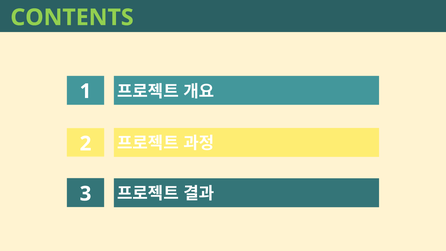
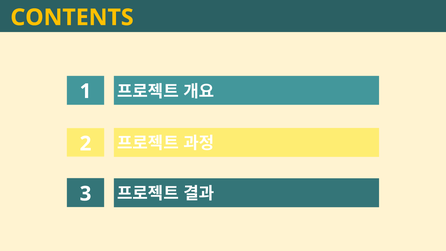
CONTENTS colour: light green -> yellow (72, 17)
